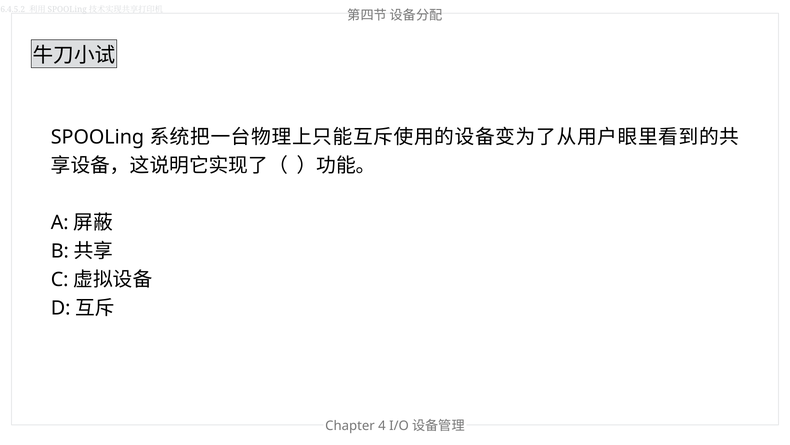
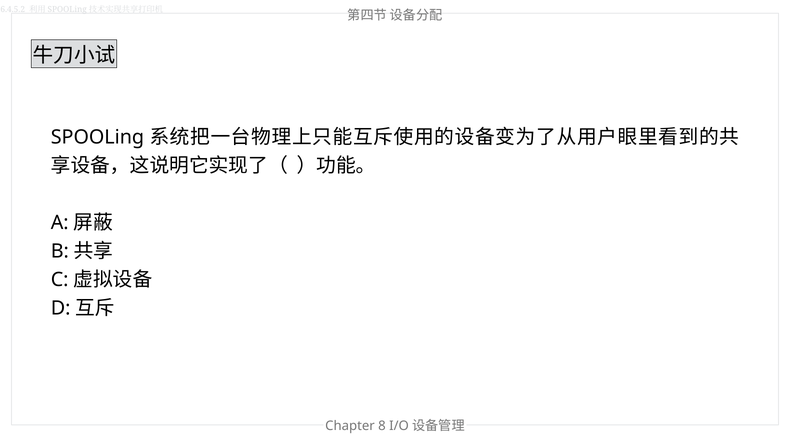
4: 4 -> 8 (382, 425)
